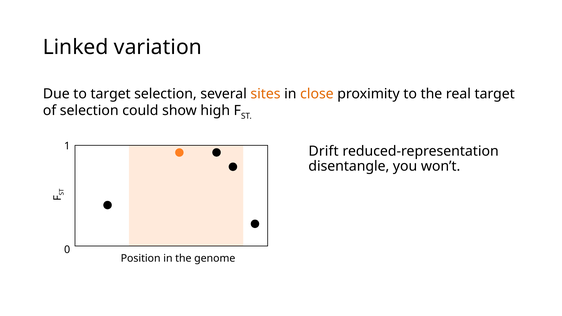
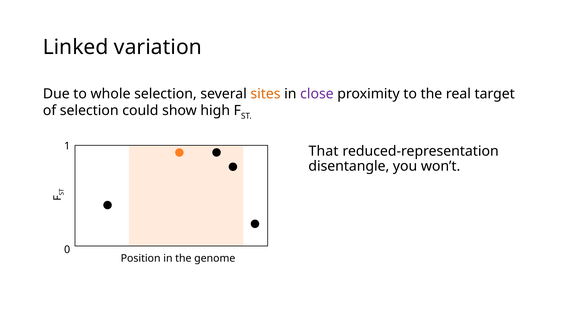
to target: target -> whole (111, 94)
close colour: orange -> purple (317, 94)
Drift: Drift -> That (324, 151)
